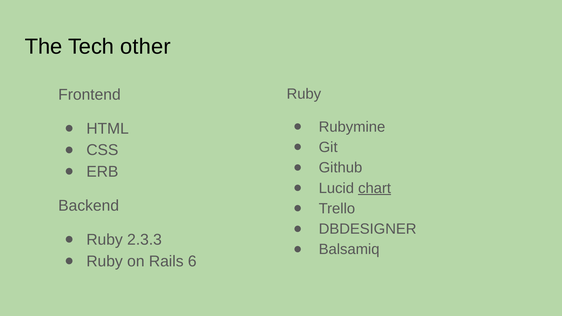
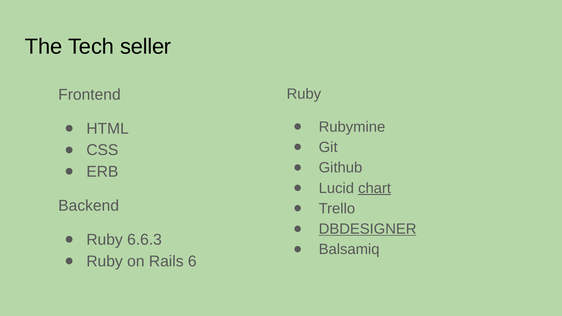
other: other -> seller (146, 47)
DBDESIGNER underline: none -> present (368, 229)
2.3.3: 2.3.3 -> 6.6.3 (145, 240)
